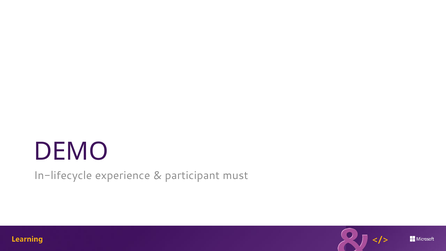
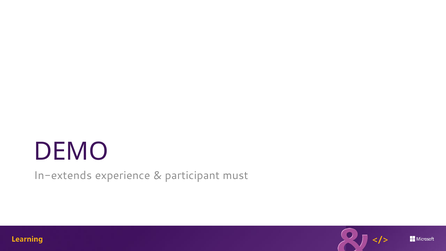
In-lifecycle: In-lifecycle -> In-extends (63, 176)
